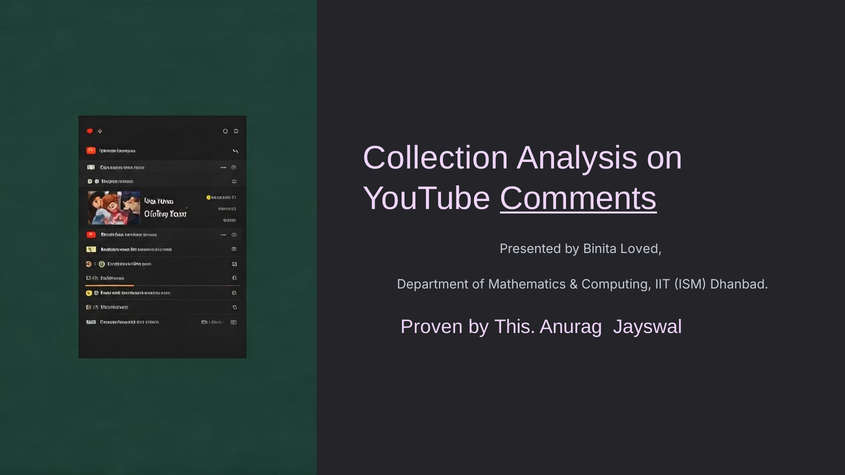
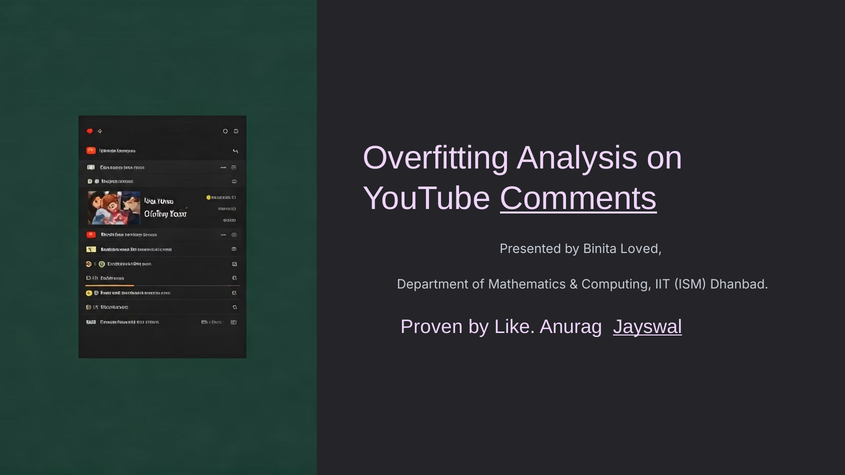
Collection: Collection -> Overfitting (436, 158)
This: This -> Like (515, 327)
Jayswal underline: none -> present (648, 327)
